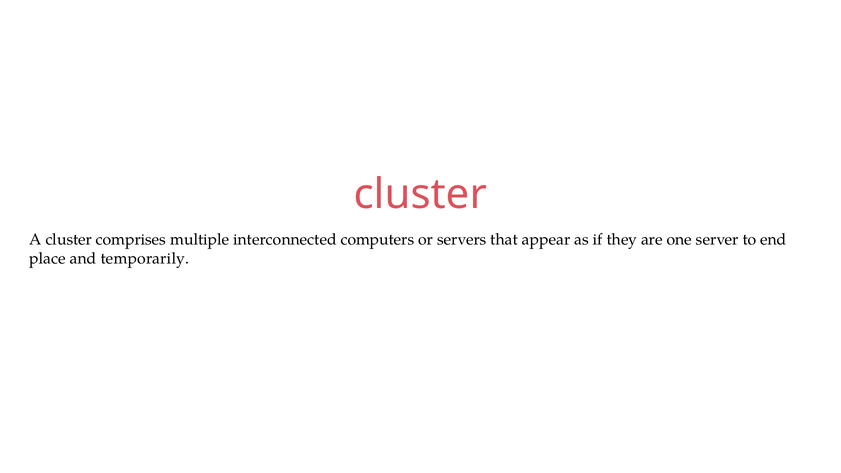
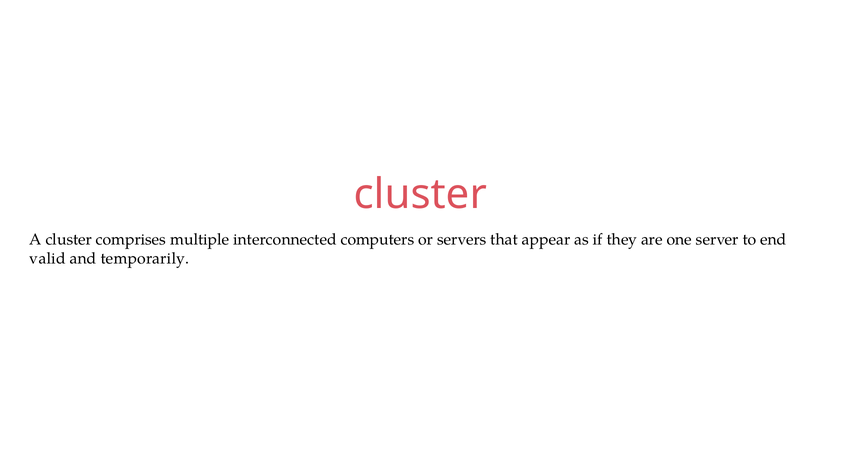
place: place -> valid (48, 259)
